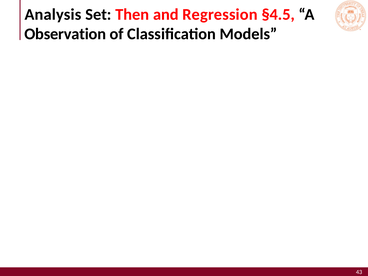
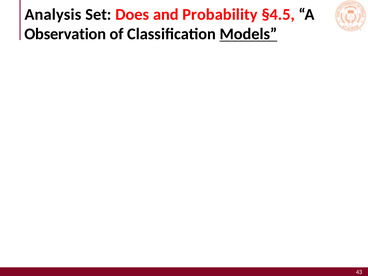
Then: Then -> Does (132, 14)
Regression: Regression -> Probability (220, 14)
Models underline: none -> present (248, 34)
